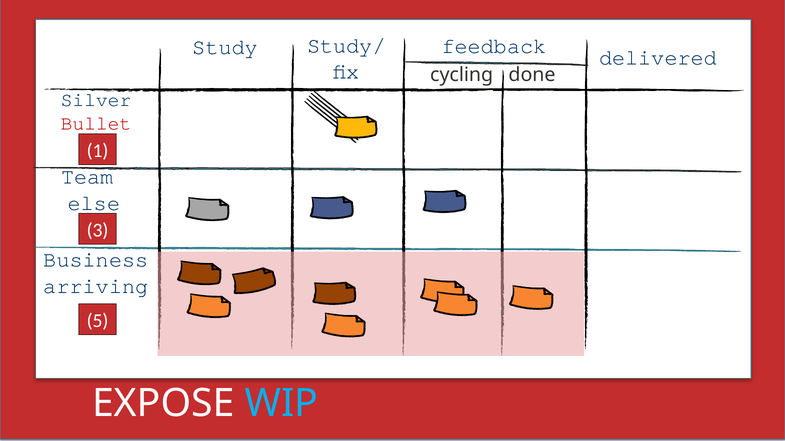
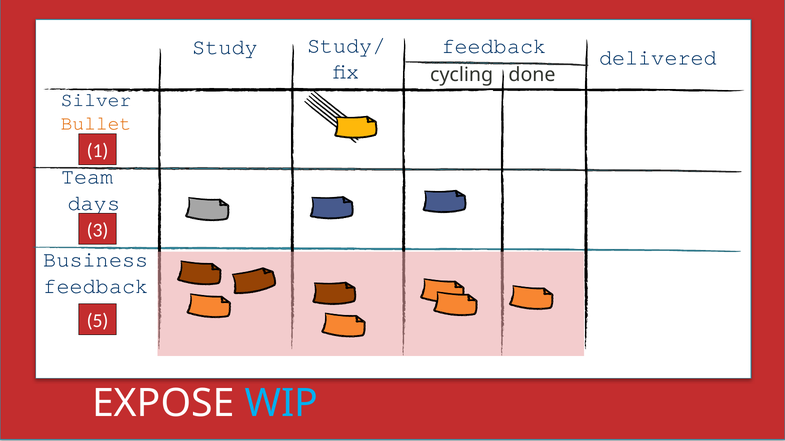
Bullet colour: red -> orange (96, 124)
else: else -> days (94, 203)
arriving: arriving -> feedback (96, 286)
